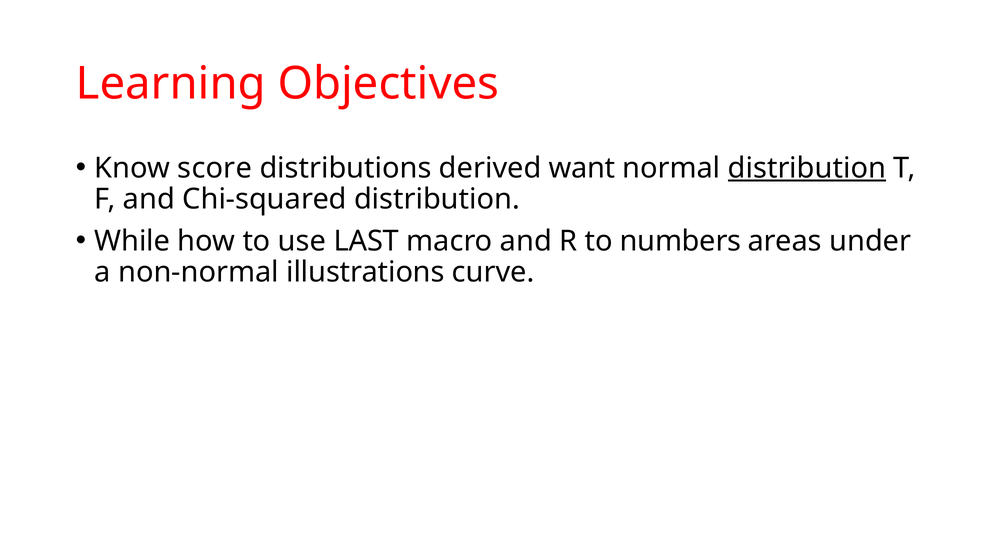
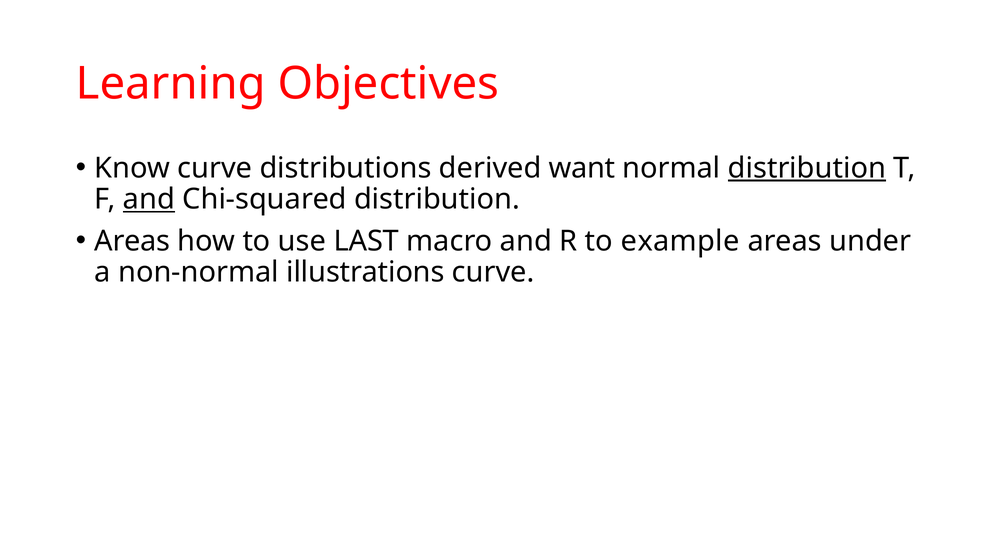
Know score: score -> curve (215, 168)
and underline: none -> present (149, 199)
While: While -> Areas (132, 241)
numbers: numbers -> example (680, 241)
